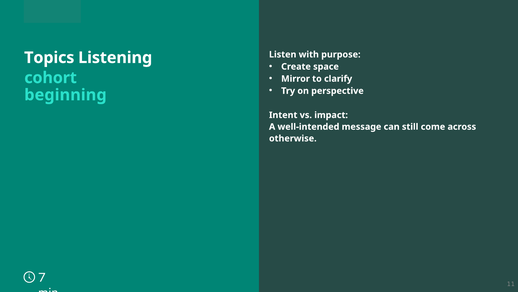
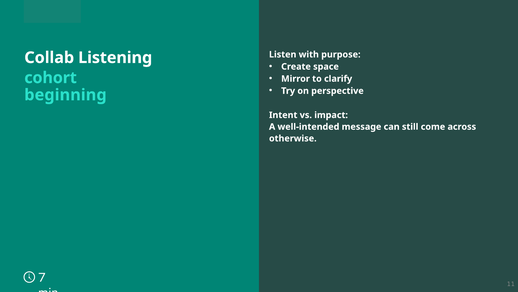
Topics: Topics -> Collab (49, 58)
